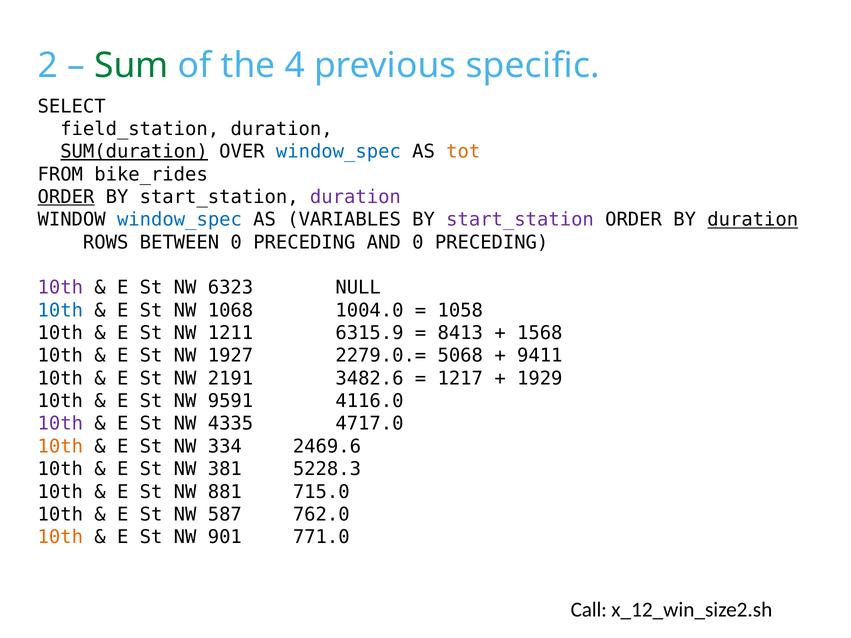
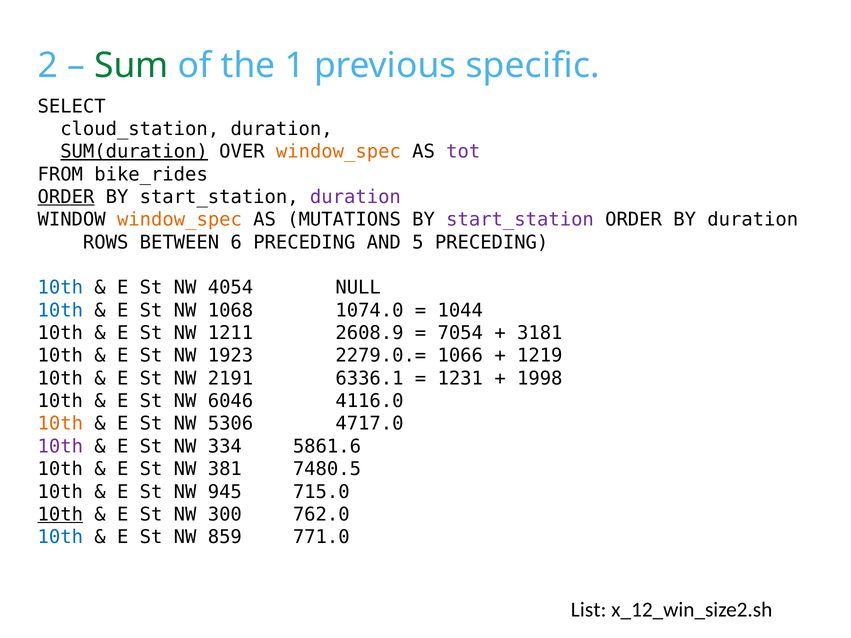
4: 4 -> 1 (295, 65)
field_station: field_station -> cloud_station (140, 129)
window_spec colour: blue -> orange (338, 152)
tot colour: orange -> purple (463, 152)
window_spec colour: blue -> orange (179, 220)
VARIABLES: VARIABLES -> MUTATIONS (344, 220)
duration underline: present -> none (753, 220)
BETWEEN 0: 0 -> 6 (236, 242)
AND 0: 0 -> 5 (418, 242)
10th colour: purple -> blue (60, 288)
6323: 6323 -> 4054 (231, 288)
1004.0: 1004.0 -> 1074.0 (369, 311)
1058: 1058 -> 1044 (460, 311)
6315.9: 6315.9 -> 2608.9 (369, 333)
8413: 8413 -> 7054 (460, 333)
1568: 1568 -> 3181 (540, 333)
1927: 1927 -> 1923 (231, 356)
5068: 5068 -> 1066 (460, 356)
9411: 9411 -> 1219 (540, 356)
3482.6: 3482.6 -> 6336.1 (369, 379)
1217: 1217 -> 1231 (460, 379)
1929: 1929 -> 1998 (540, 379)
9591: 9591 -> 6046 (231, 401)
10th colour: purple -> orange (60, 424)
4335: 4335 -> 5306 (231, 424)
10th colour: orange -> purple (60, 447)
2469.6: 2469.6 -> 5861.6 (327, 447)
5228.3: 5228.3 -> 7480.5 (327, 469)
881: 881 -> 945 (225, 492)
10th underline: none -> present (60, 515)
587: 587 -> 300 (225, 515)
10th colour: orange -> blue (60, 537)
901: 901 -> 859 (225, 537)
Call: Call -> List (589, 610)
